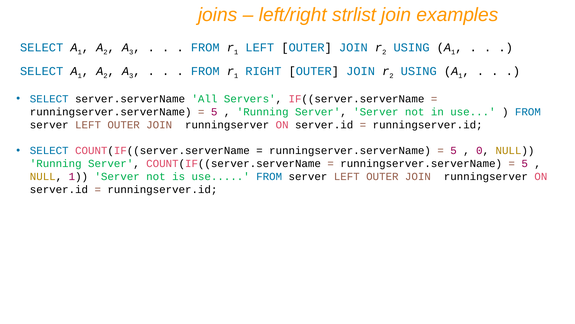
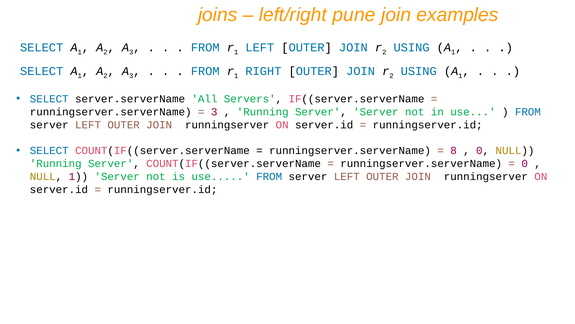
strlist: strlist -> pune (354, 15)
5: 5 -> 3 (214, 112)
5: 5 -> 8 (454, 150)
5: 5 -> 0 (525, 163)
